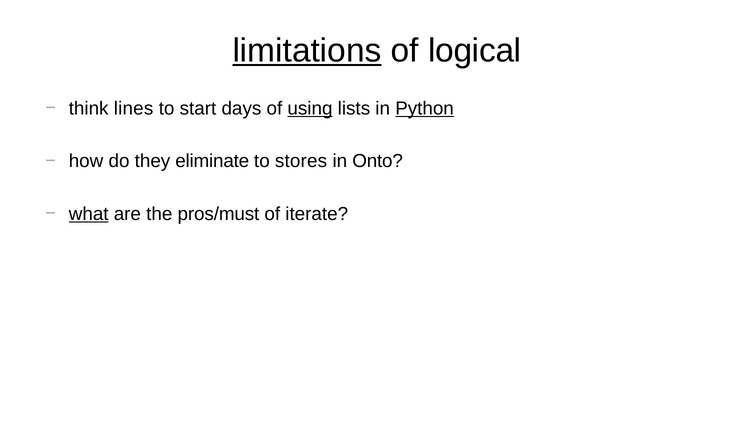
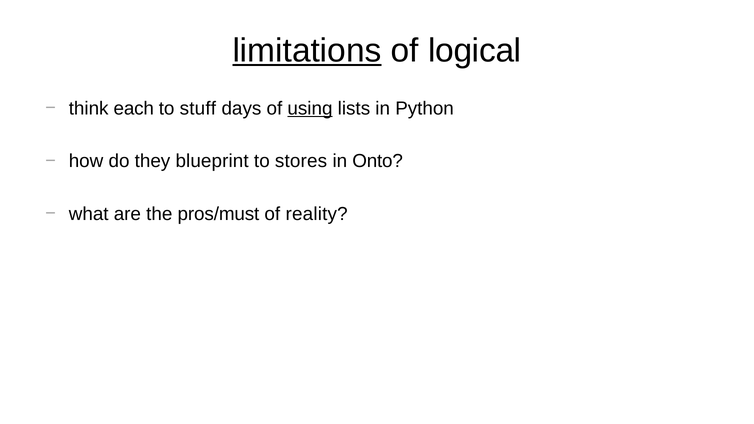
lines: lines -> each (134, 108)
start: start -> stuff (198, 108)
Python underline: present -> none (425, 108)
eliminate: eliminate -> blueprint (212, 161)
what underline: present -> none (89, 214)
iterate: iterate -> reality (317, 214)
